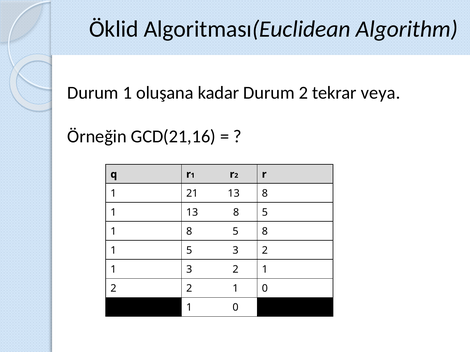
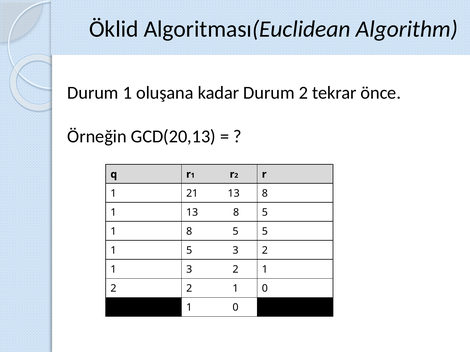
veya: veya -> önce (381, 93)
GCD(21,16: GCD(21,16 -> GCD(20,13 (173, 137)
5 8: 8 -> 5 (265, 232)
